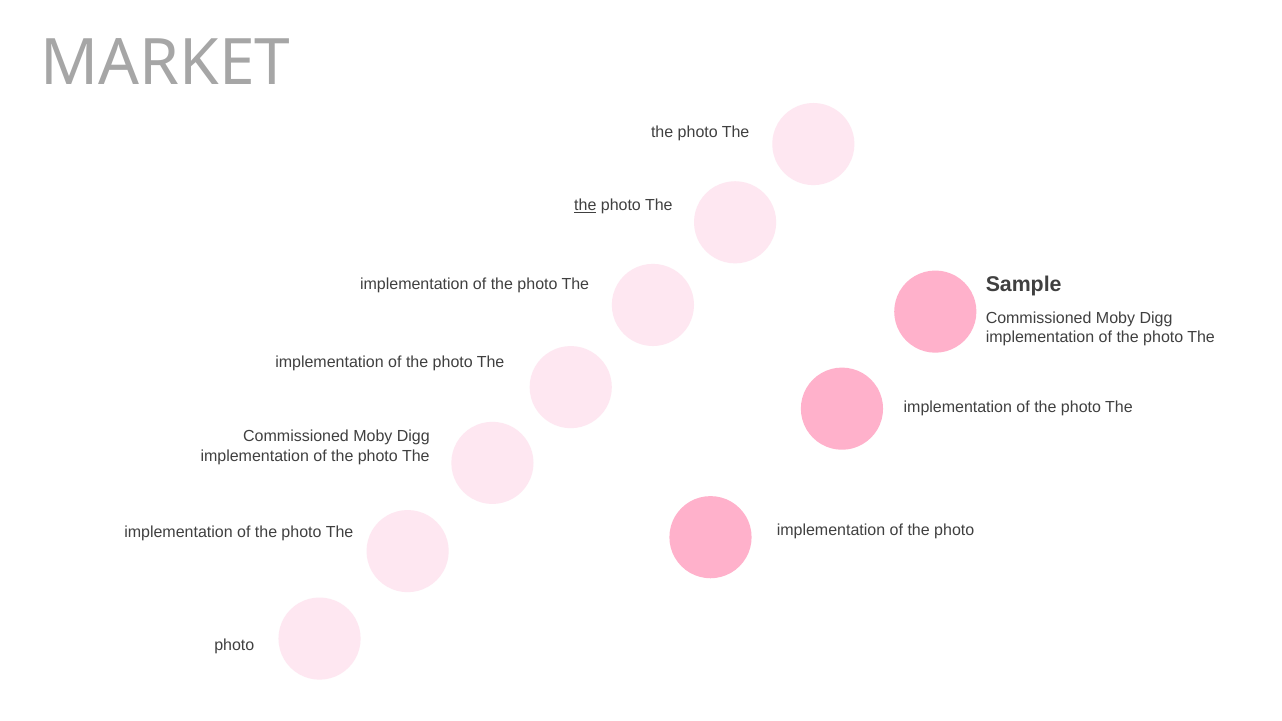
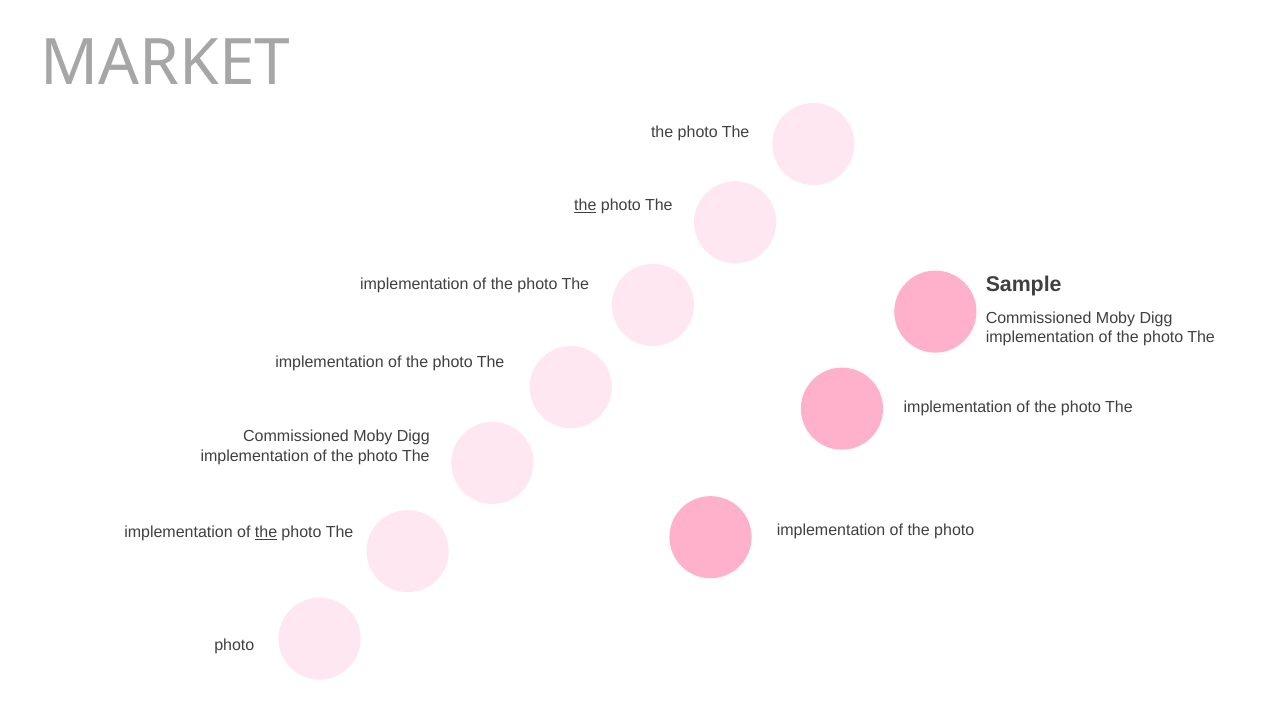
the underline: none -> present (266, 533)
